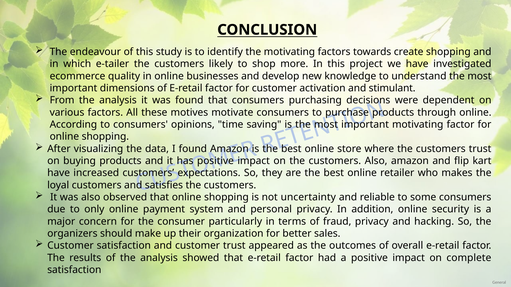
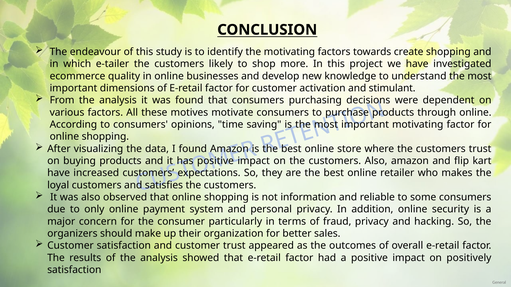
uncertainty: uncertainty -> information (308, 197)
complete: complete -> positively (469, 258)
